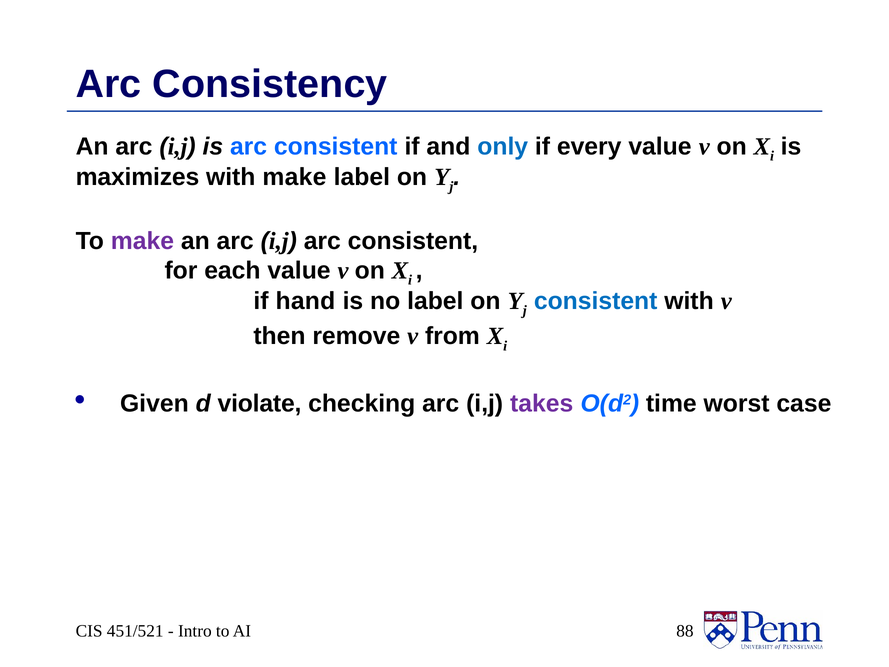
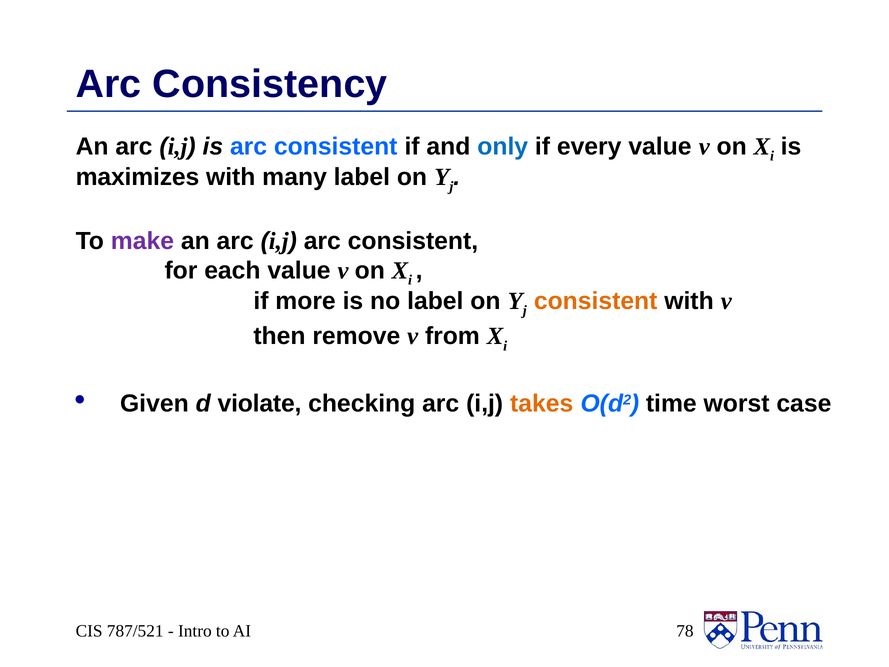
with make: make -> many (295, 177)
hand: hand -> more (306, 301)
consistent colour: blue -> orange (596, 301)
takes colour: purple -> orange (542, 404)
451/521: 451/521 -> 787/521 (135, 631)
88: 88 -> 78 (685, 631)
